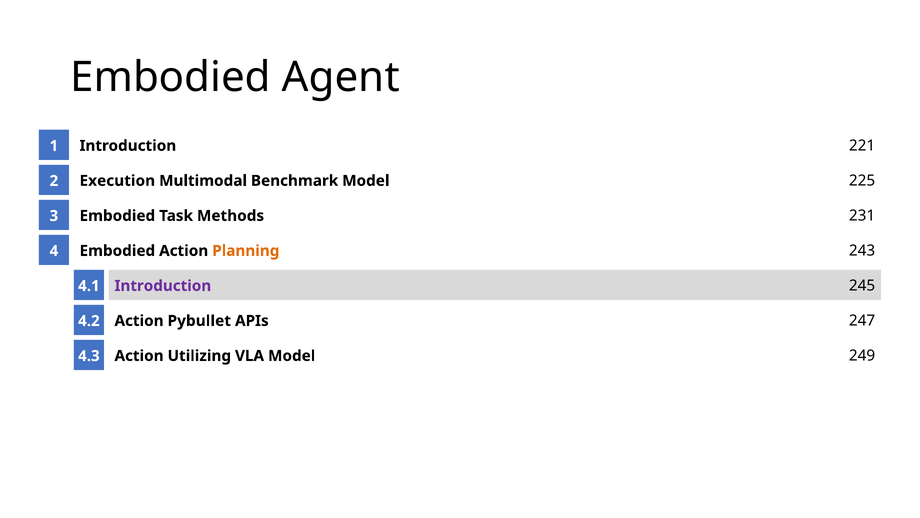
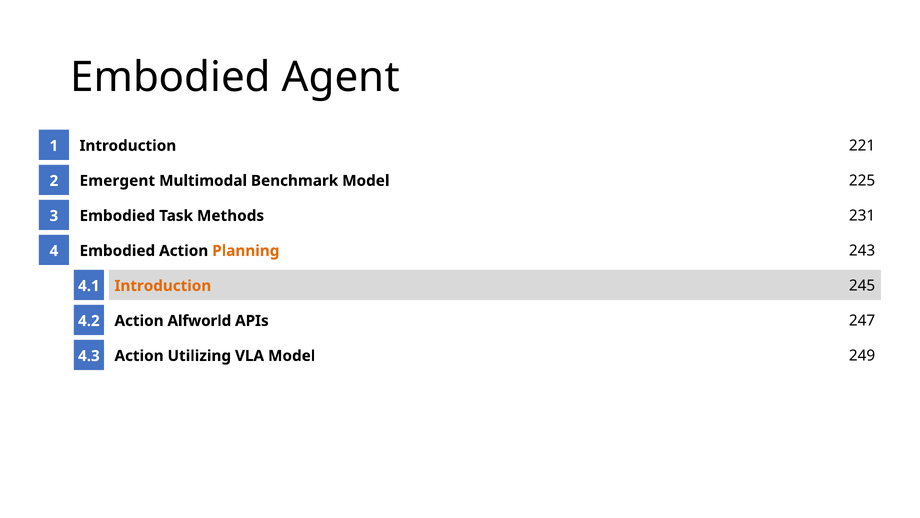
Execution: Execution -> Emergent (117, 181)
Introduction colour: purple -> orange (163, 286)
Pybullet: Pybullet -> Alfworld (199, 321)
